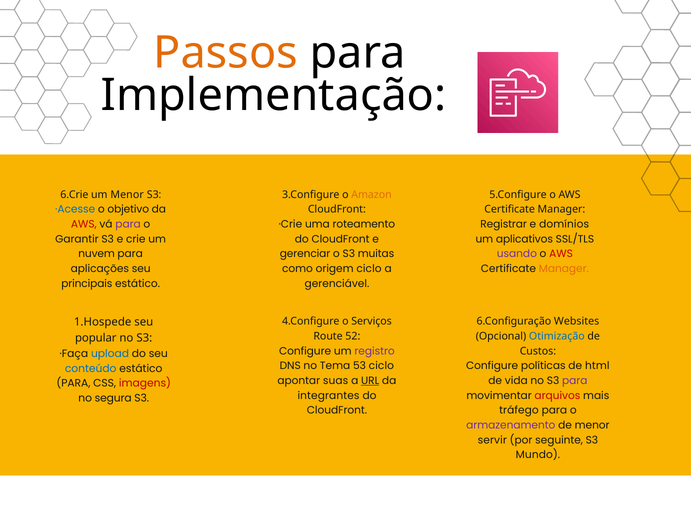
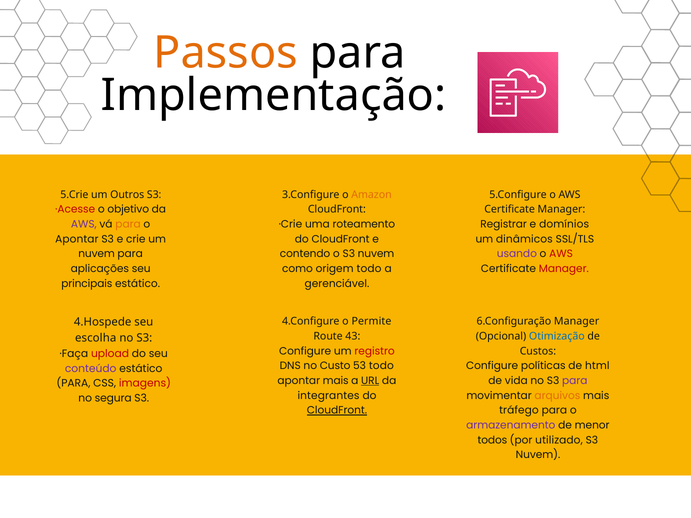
6.Crie: 6.Crie -> 5.Crie (74, 195)
um Menor: Menor -> Outros (127, 195)
·Acesse colour: blue -> red (75, 210)
AWS colour: red -> purple (84, 224)
para colour: purple -> orange (128, 224)
Garantir: Garantir -> Apontar (77, 239)
aplicativos: aplicativos -> dinâmicos (524, 239)
gerenciar: gerenciar -> contendo (305, 254)
o S3 muitas: muitas -> nuvem (376, 254)
origem ciclo: ciclo -> todo (369, 269)
Manager colour: orange -> red (564, 269)
Serviços: Serviços -> Permite (371, 322)
6.Configuração Websites: Websites -> Manager (577, 322)
1.Hospede: 1.Hospede -> 4.Hospede (103, 322)
52: 52 -> 43 (353, 336)
popular: popular -> escolha (96, 338)
registro colour: purple -> red (375, 351)
upload colour: blue -> red (110, 354)
Tema: Tema -> Custo (335, 366)
53 ciclo: ciclo -> todo (381, 366)
conteúdo colour: blue -> purple (91, 369)
apontar suas: suas -> mais (336, 381)
arquivos colour: red -> orange (557, 396)
CloudFront underline: none -> present (337, 411)
servir: servir -> todos (492, 440)
seguinte: seguinte -> utilizado (559, 440)
Mundo: Mundo -> Nuvem (538, 455)
